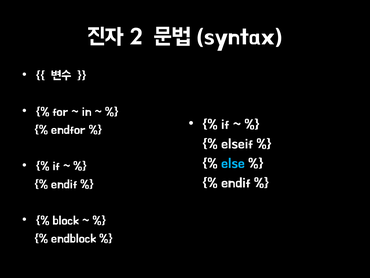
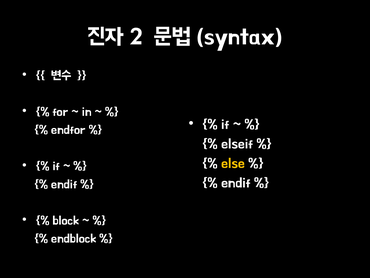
else colour: light blue -> yellow (233, 163)
